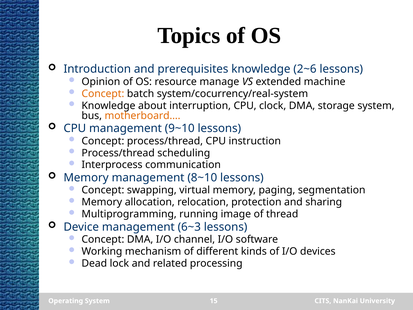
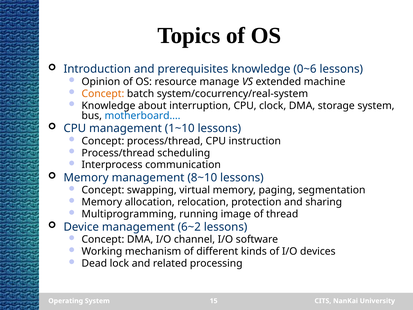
2~6: 2~6 -> 0~6 (305, 69)
motherboard… colour: orange -> blue (143, 116)
9~10: 9~10 -> 1~10 (180, 128)
6~3: 6~3 -> 6~2 (189, 227)
